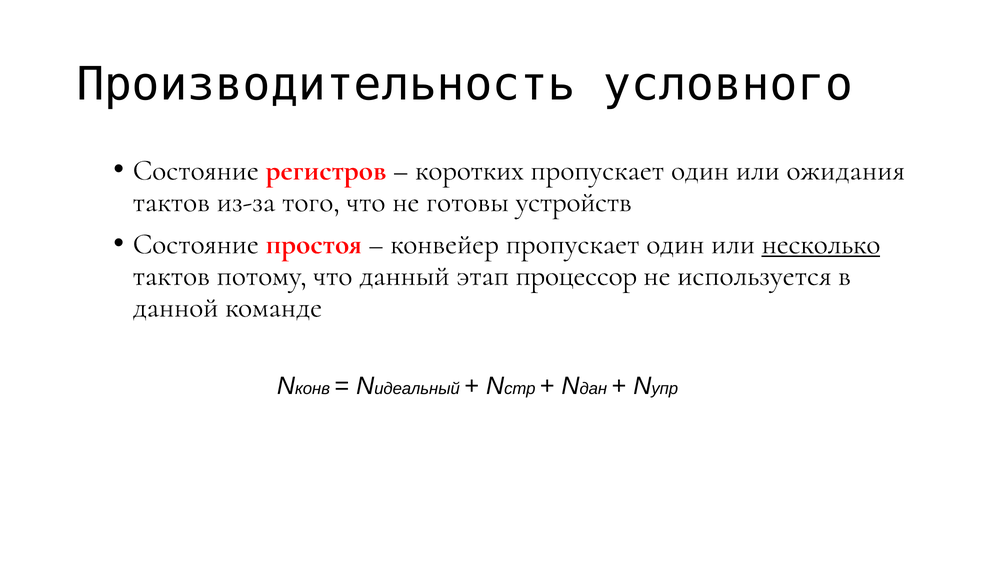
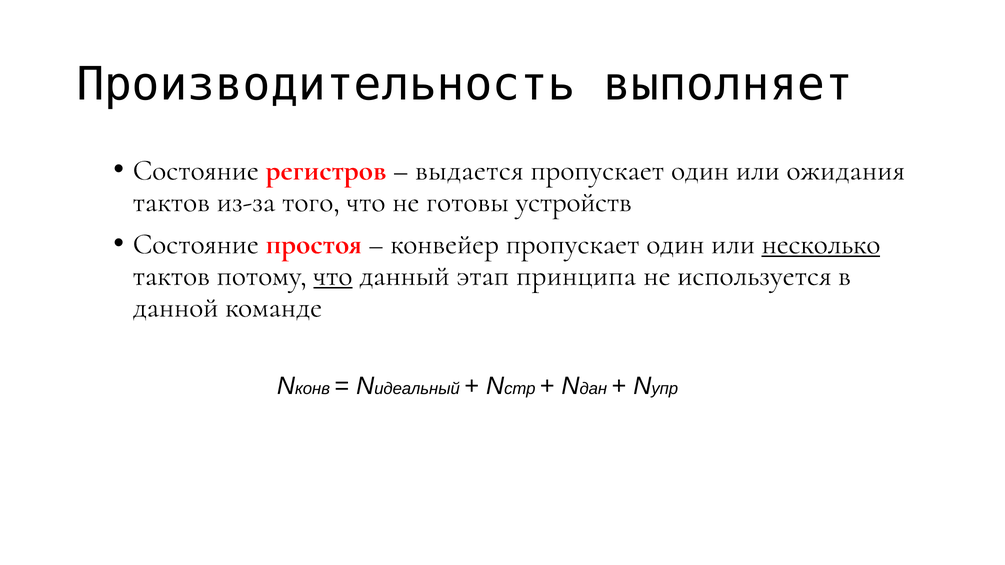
условного: условного -> выполняет (728, 84)
коротких: коротких -> выдается (469, 170)
что underline: none -> present (333, 275)
процессор: процессор -> принципа (576, 275)
